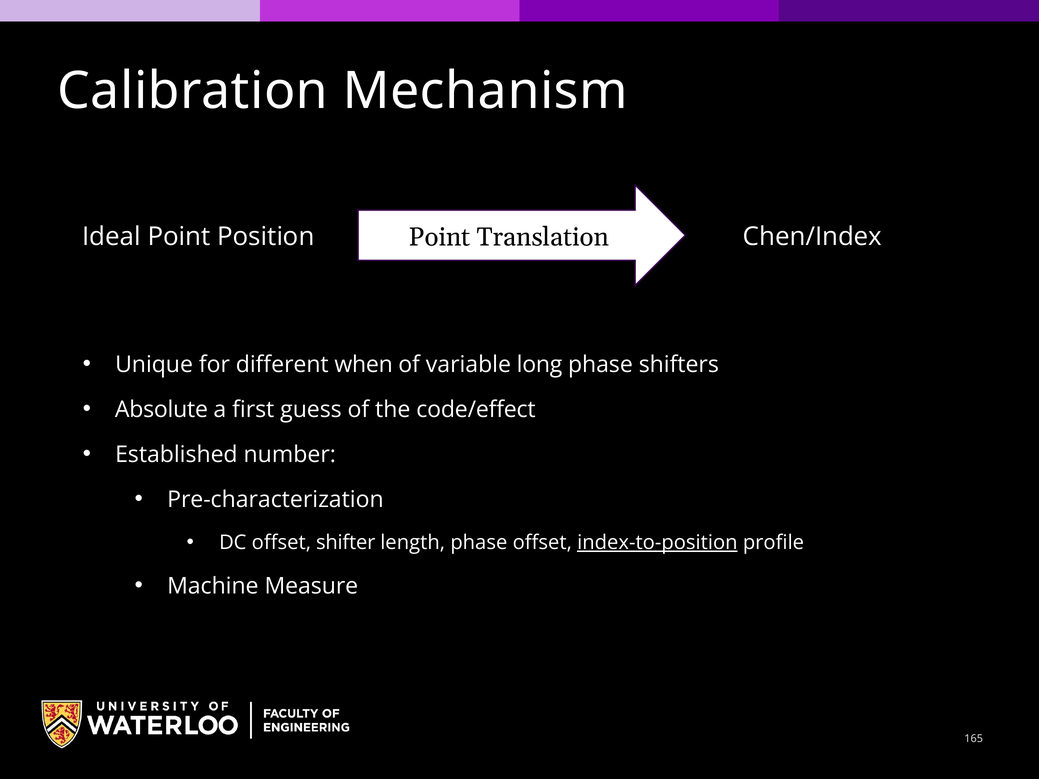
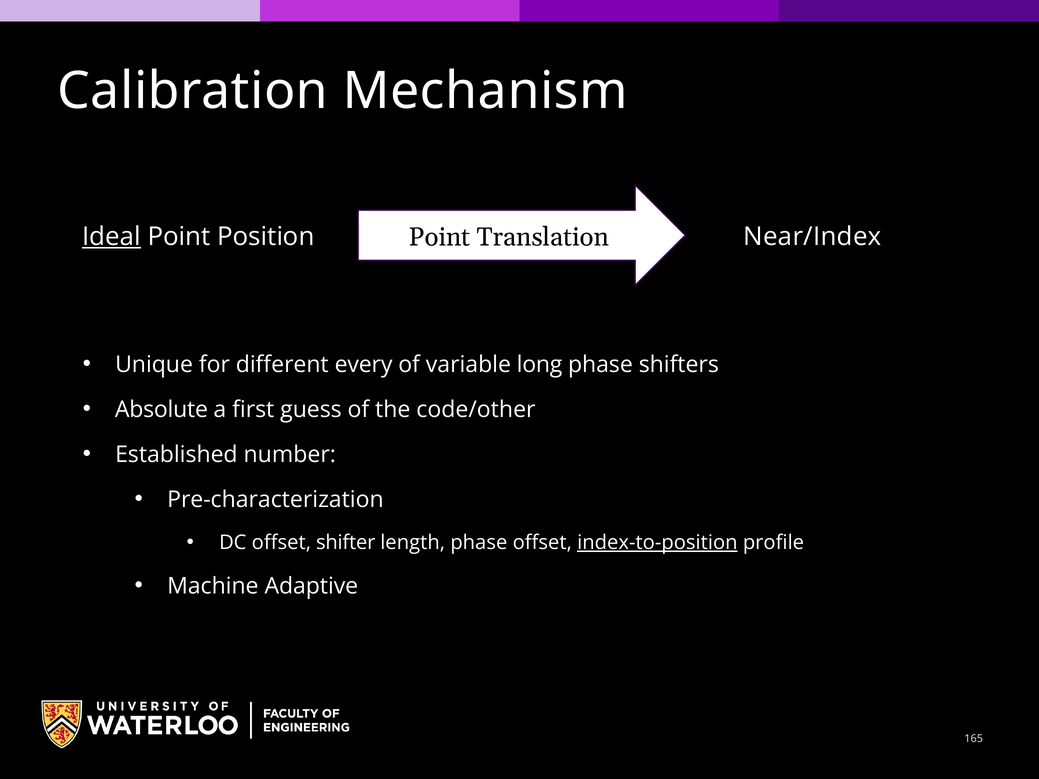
Ideal underline: none -> present (111, 237)
Chen/Index: Chen/Index -> Near/Index (812, 237)
when: when -> every (364, 365)
code/effect: code/effect -> code/other (476, 410)
Measure: Measure -> Adaptive (311, 586)
